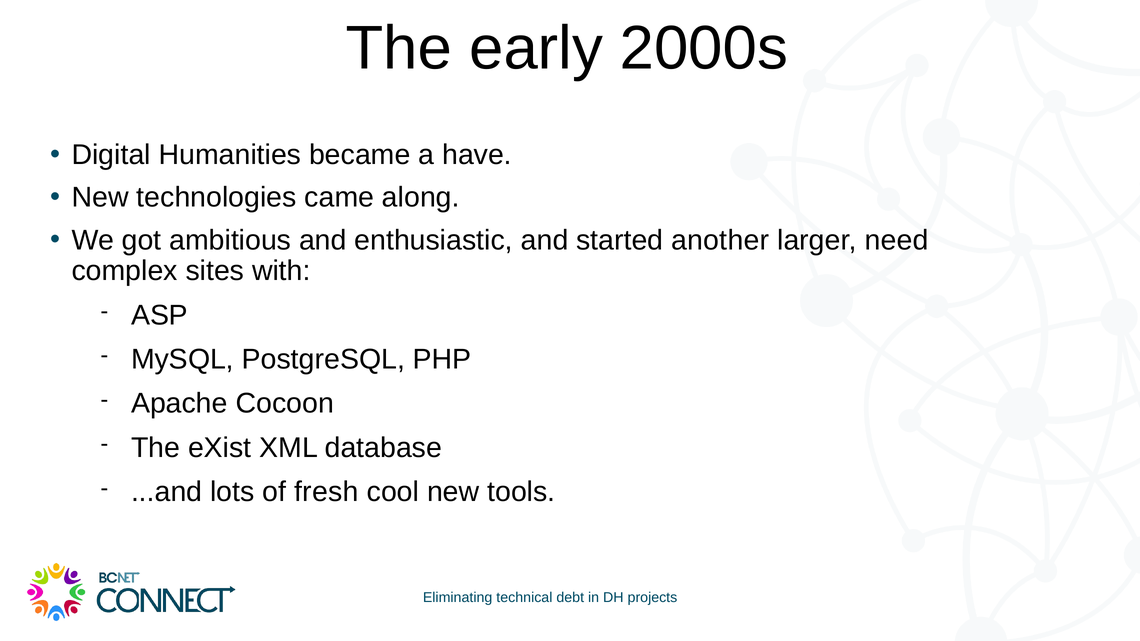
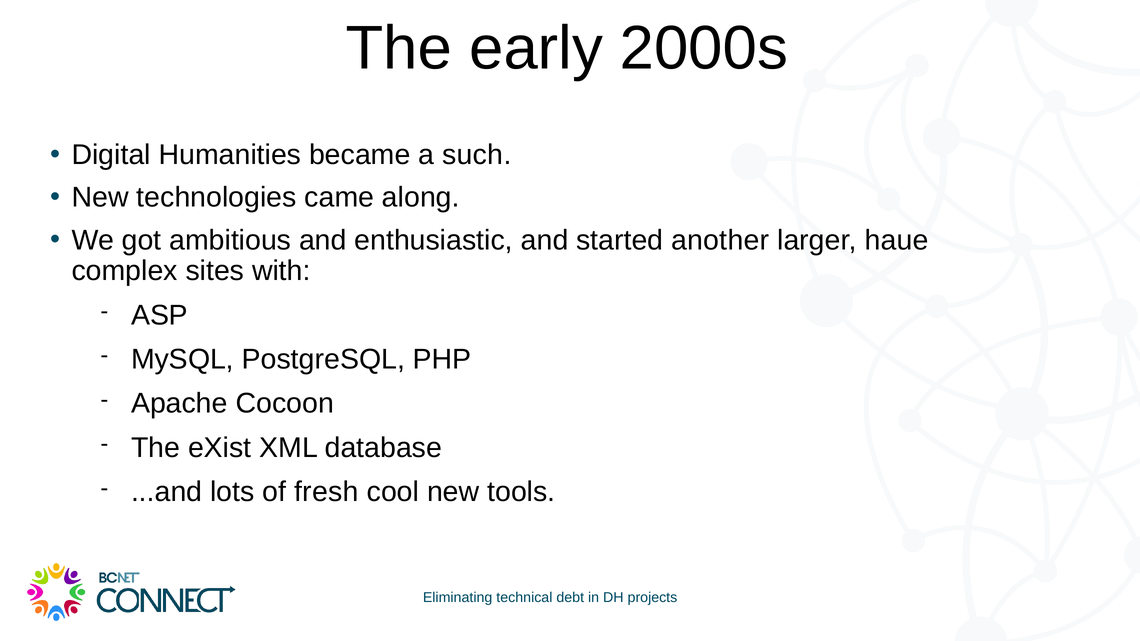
have: have -> such (477, 155)
need: need -> haue (897, 240)
